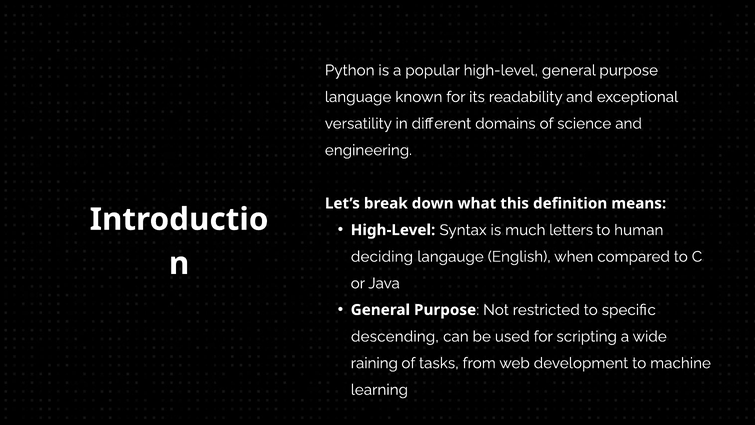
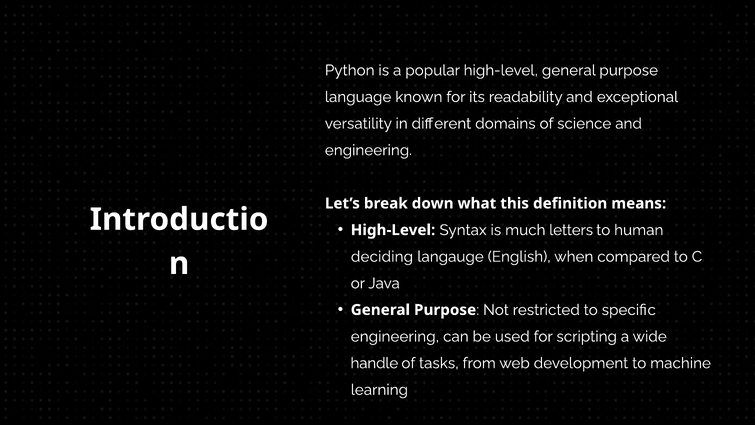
descending: descending -> engineering (395, 336)
raining: raining -> handle (374, 363)
